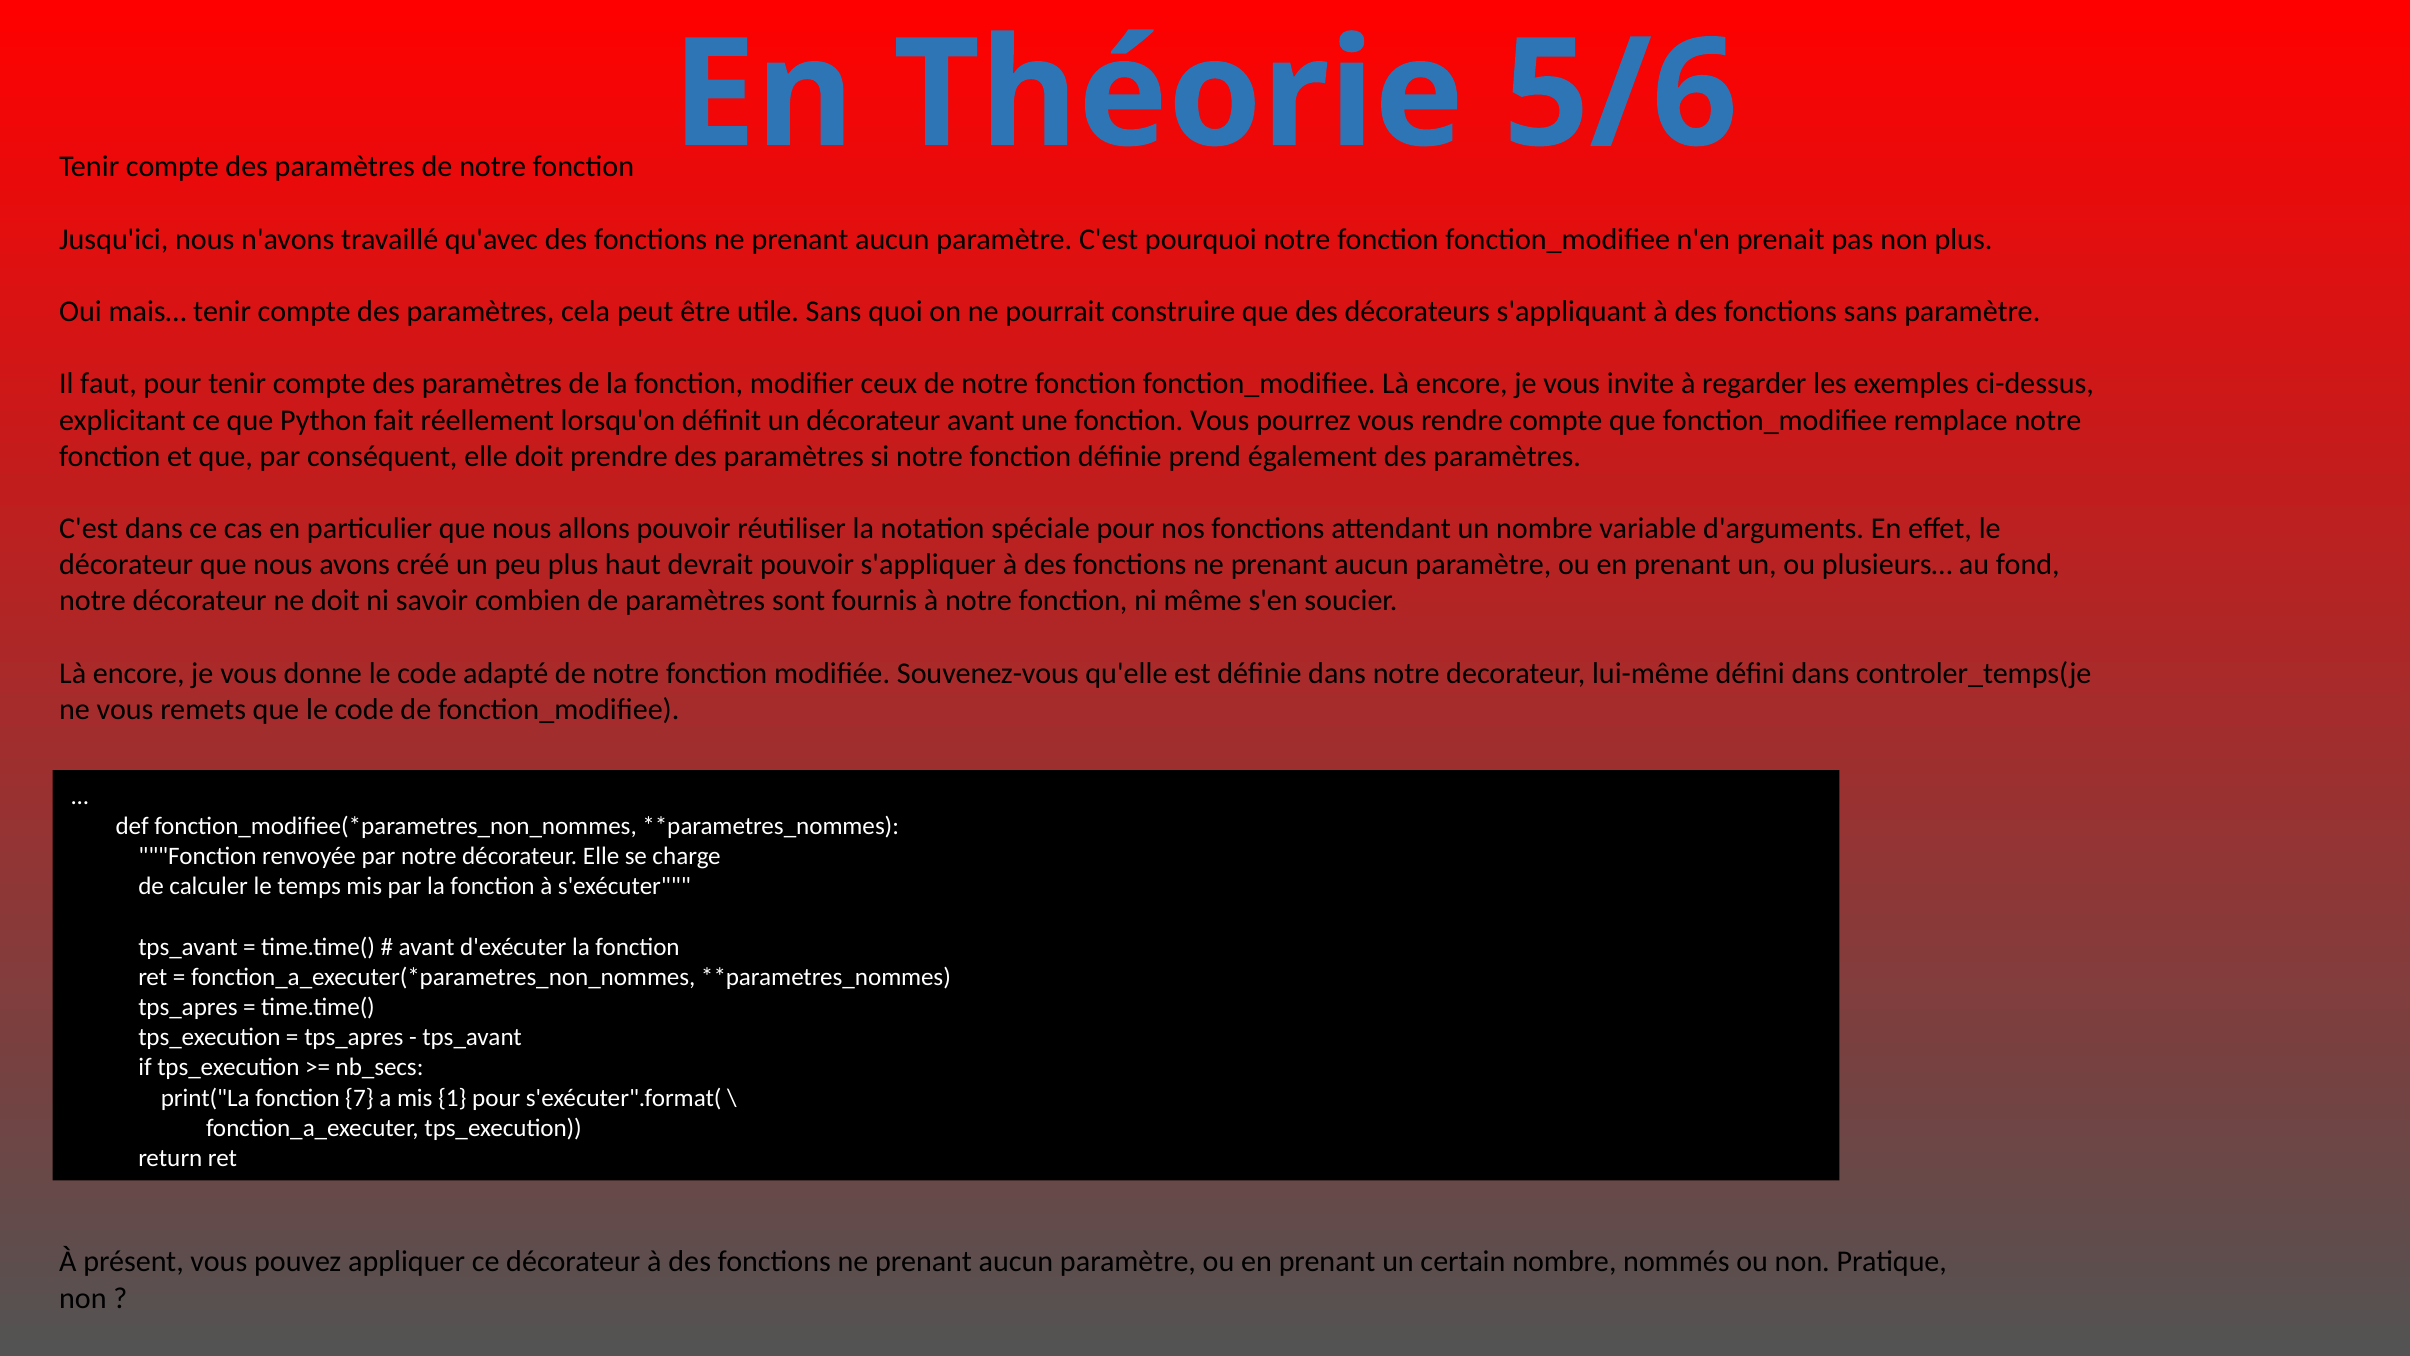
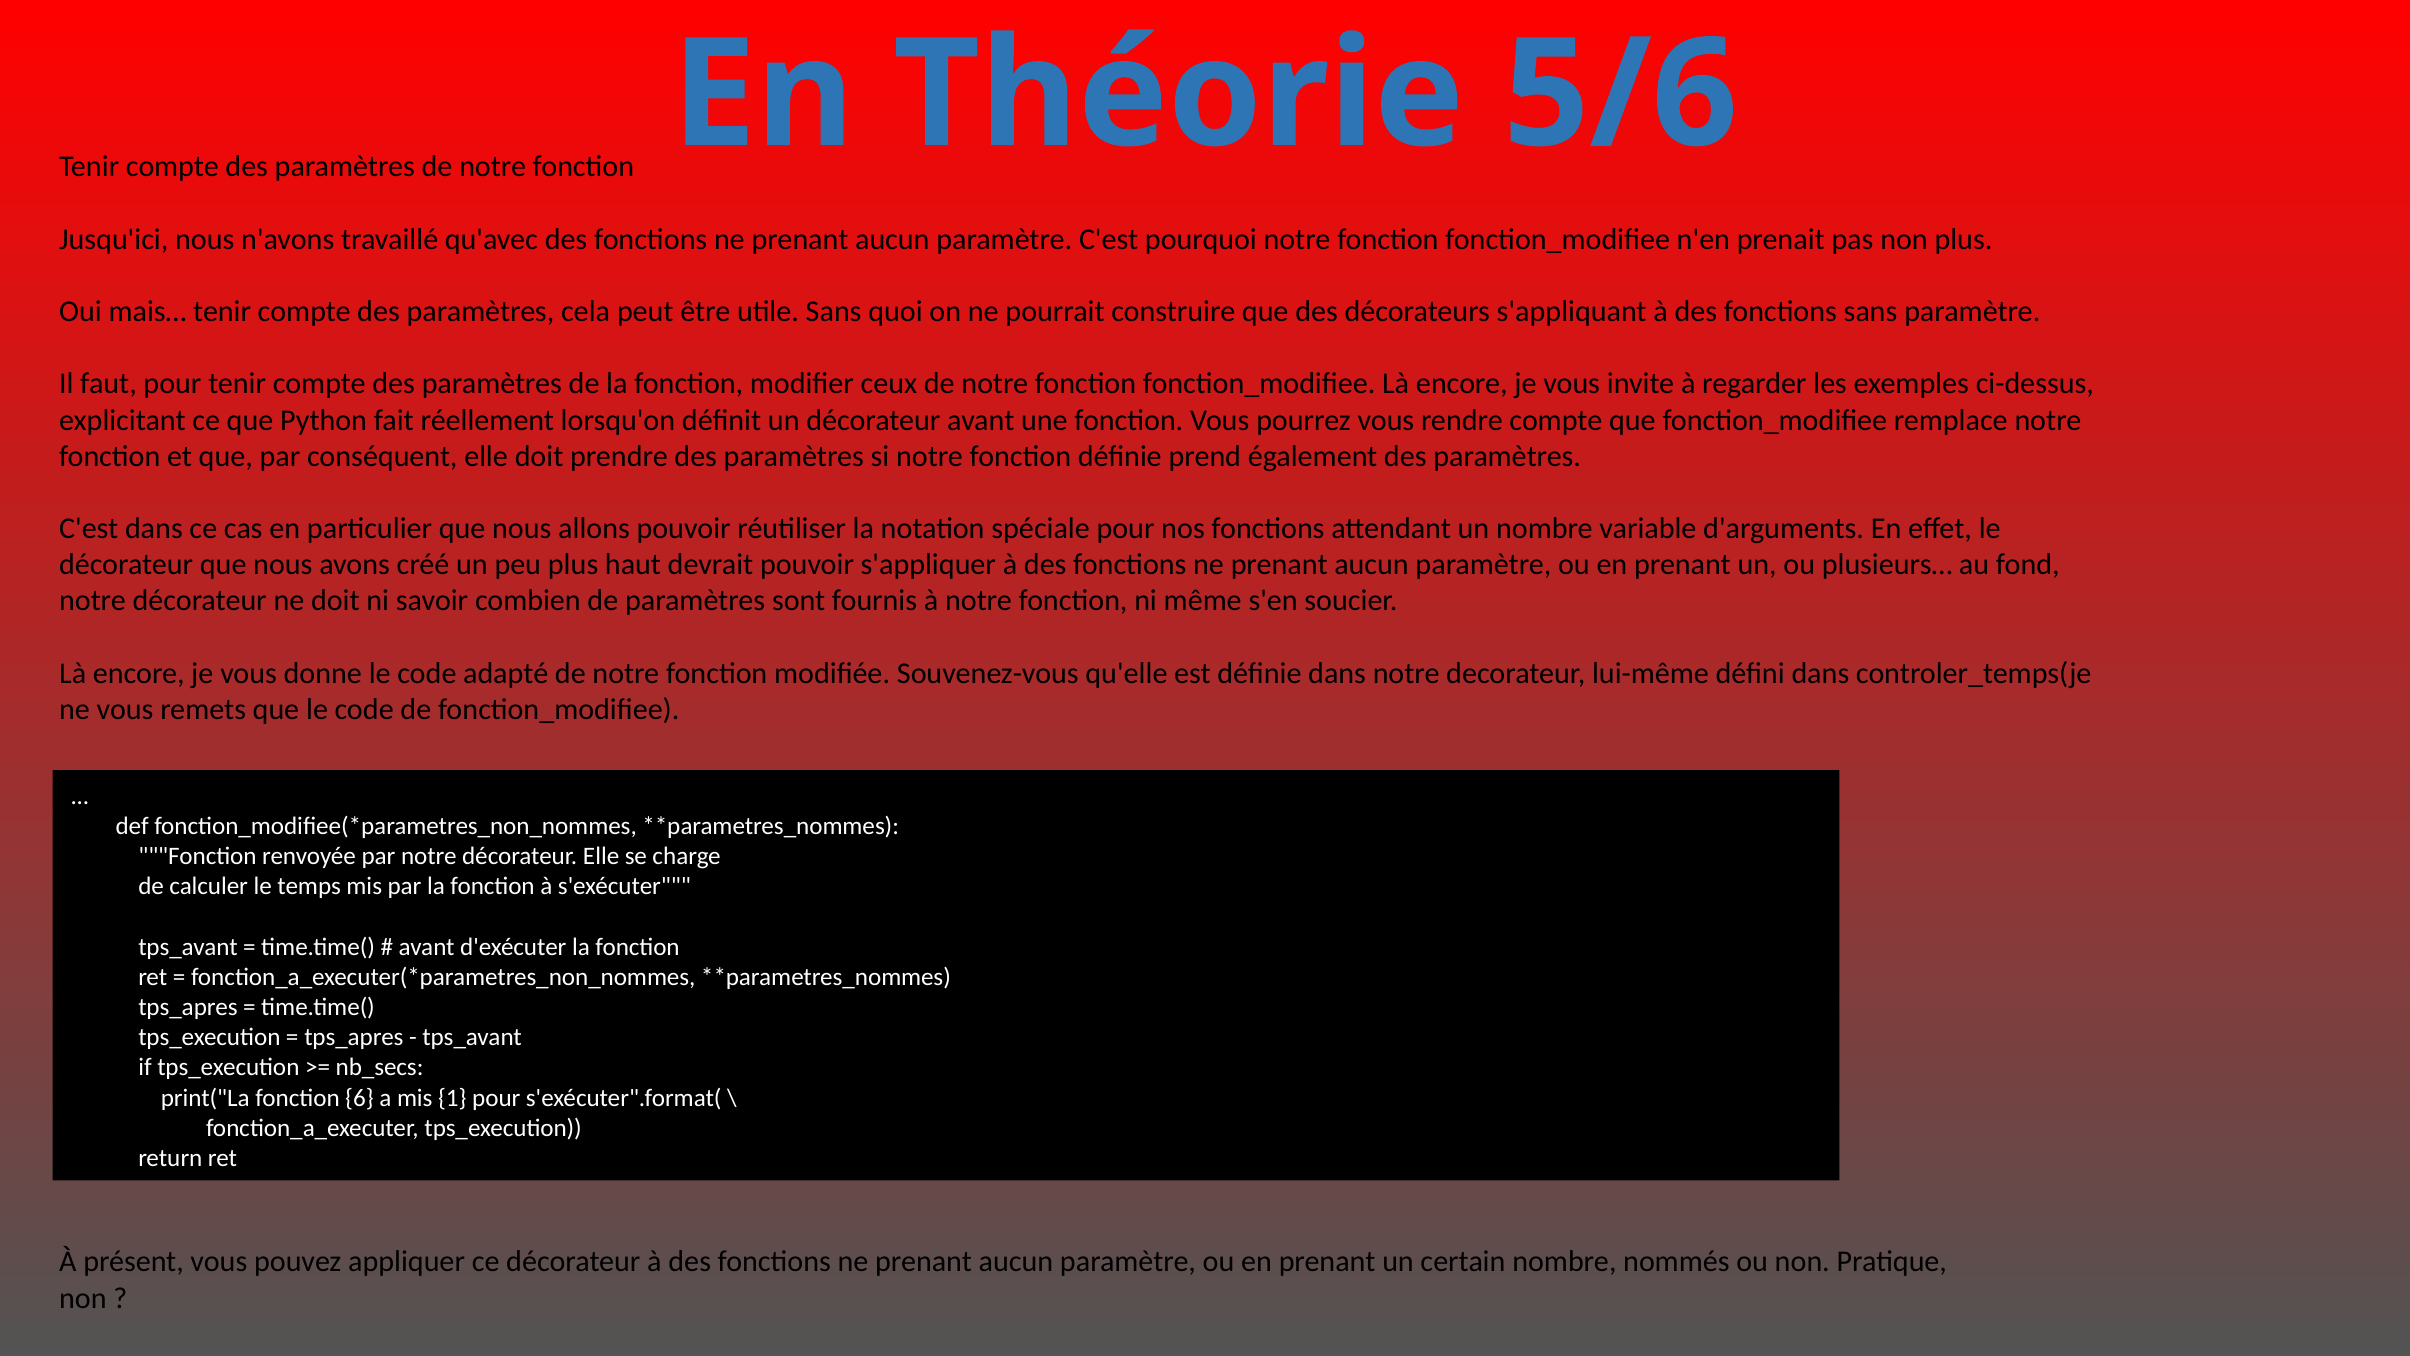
7: 7 -> 6 (359, 1097)
